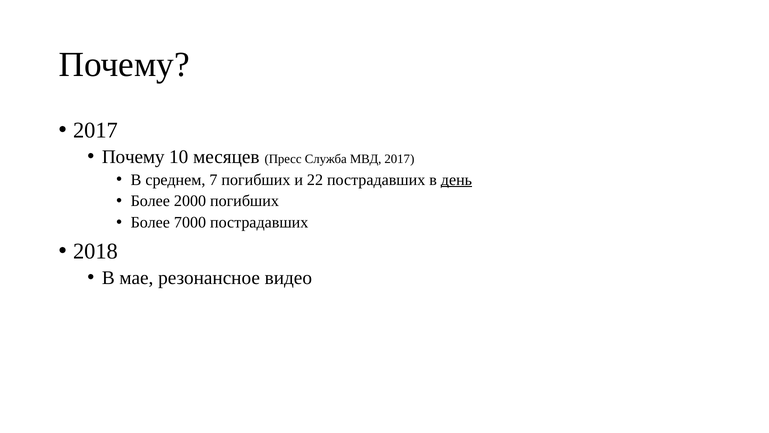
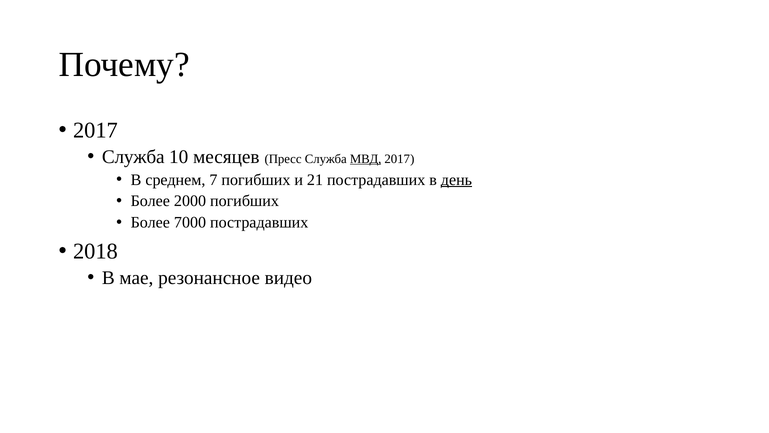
Почему: Почему -> Служба (133, 157)
МВД underline: none -> present (366, 159)
22: 22 -> 21 (315, 180)
